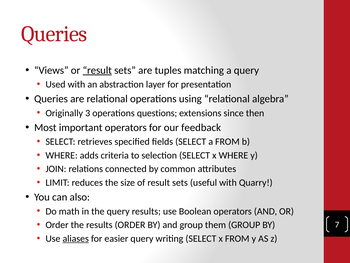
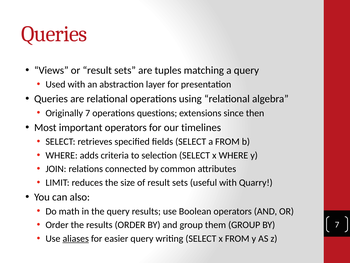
result underline: present -> none (97, 70)
Originally 3: 3 -> 7 (88, 113)
feedback: feedback -> timelines (201, 127)
